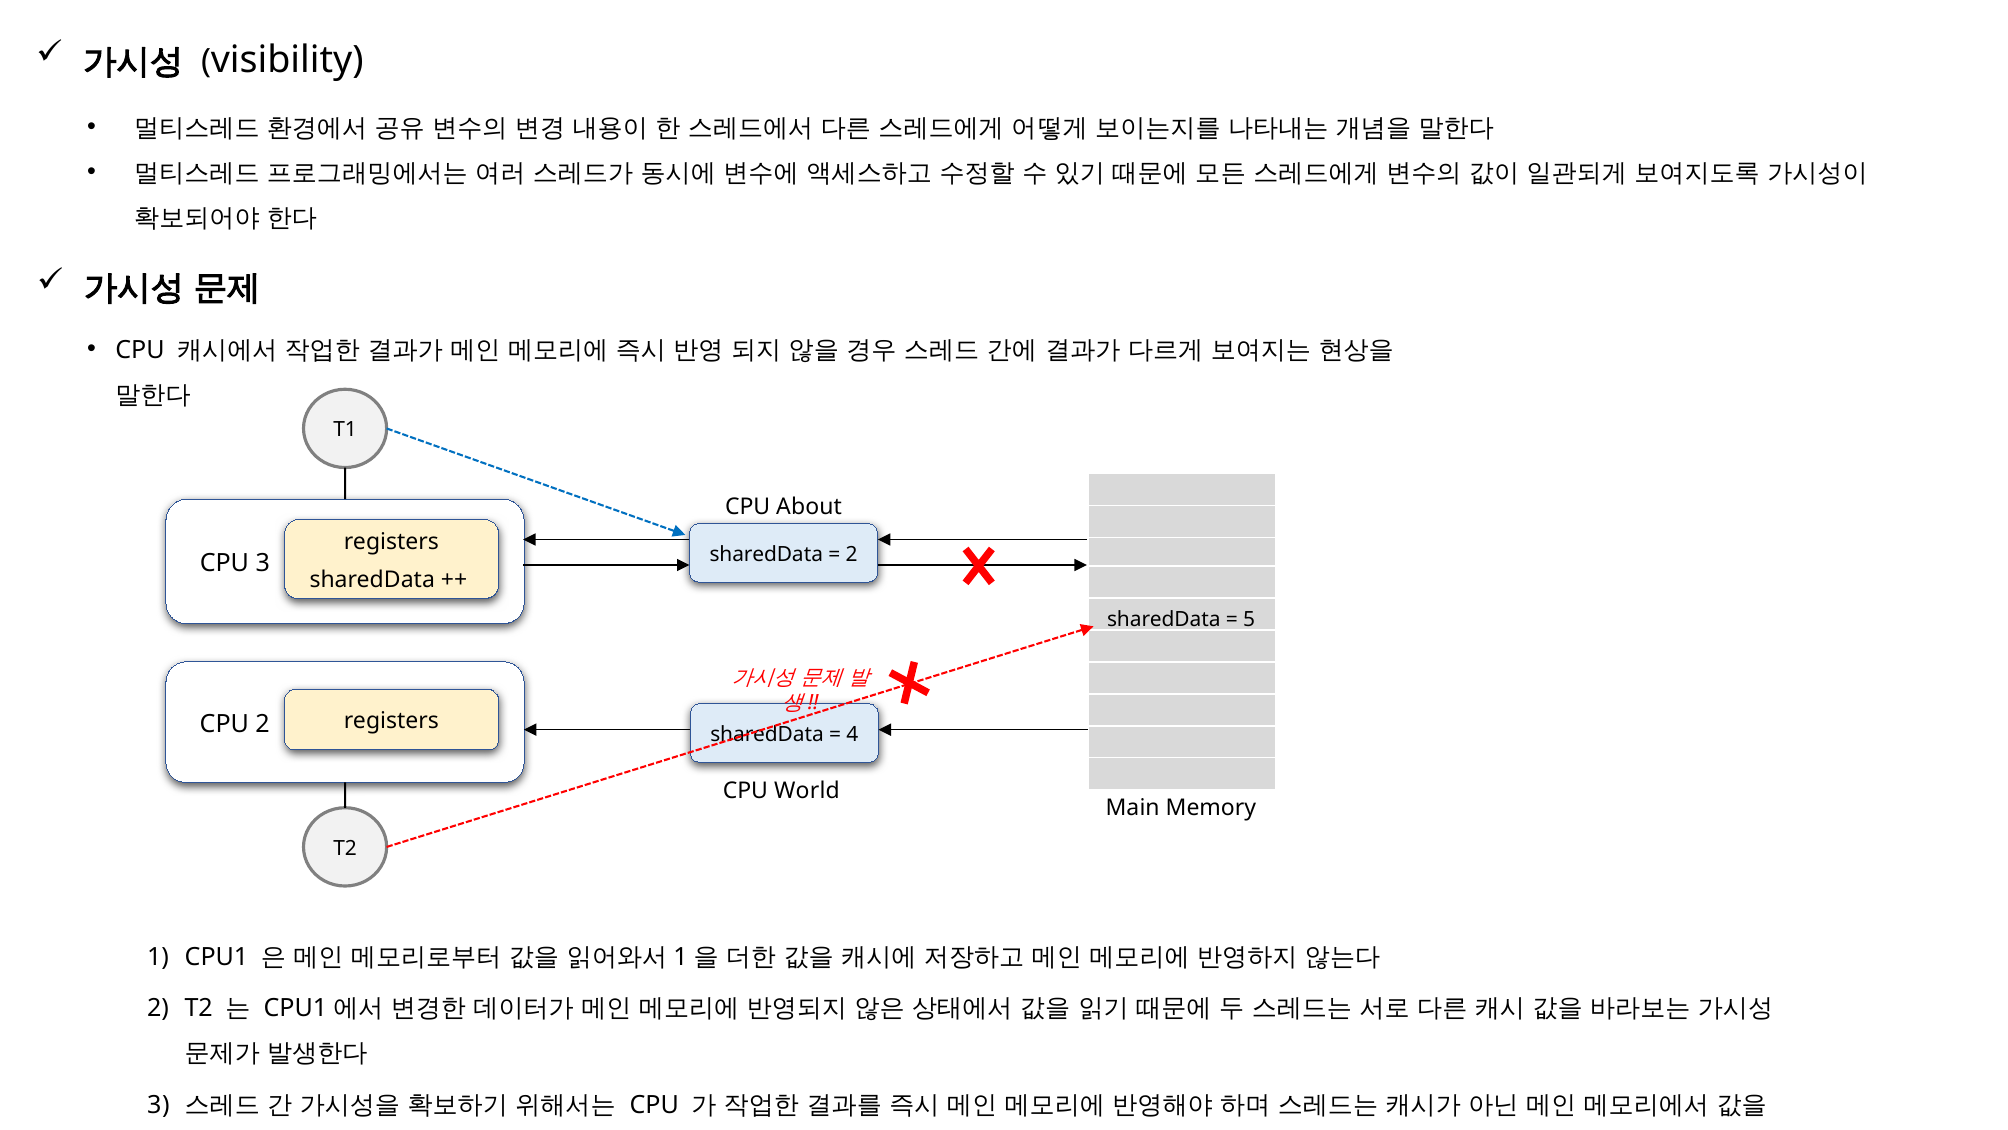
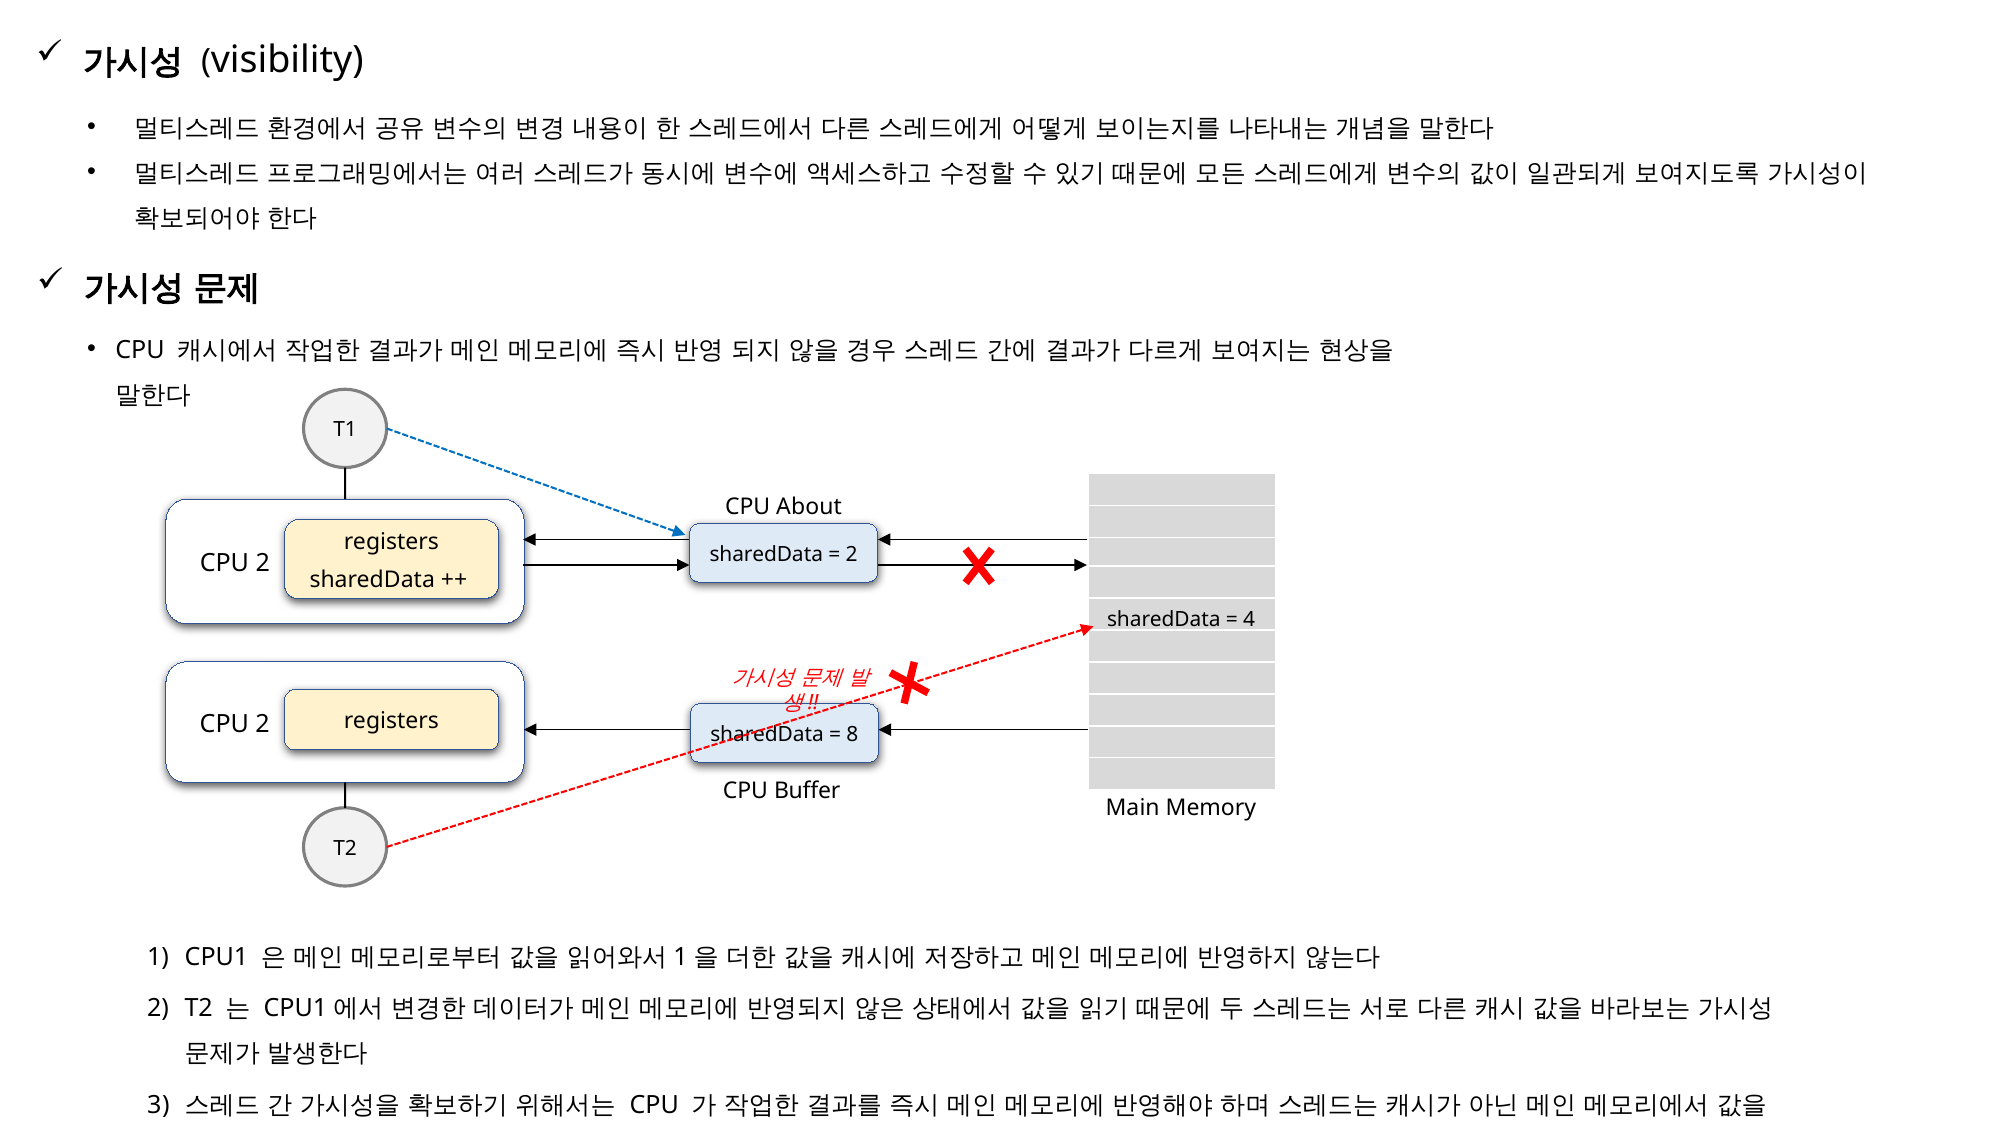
3: 3 -> 2 (263, 563)
5: 5 -> 4 (1249, 620)
4: 4 -> 8 (852, 734)
World: World -> Buffer (807, 790)
